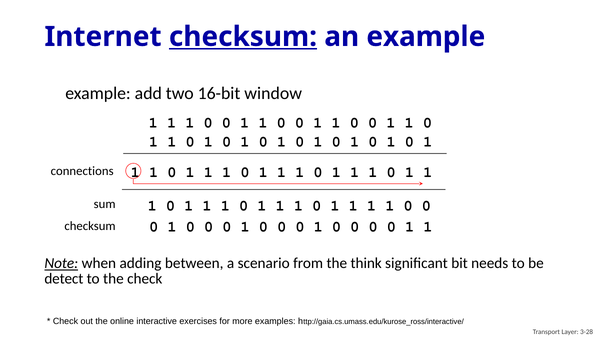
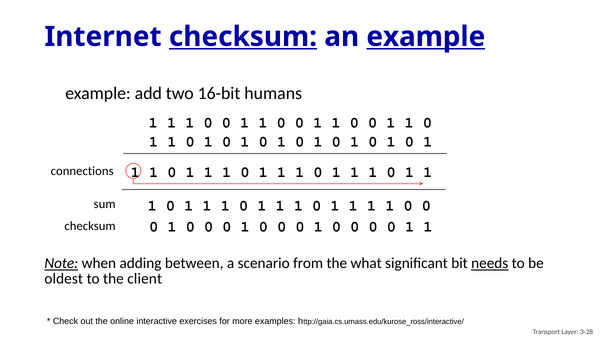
example underline: none -> present (426, 37)
window: window -> humans (273, 93)
think: think -> what (366, 263)
needs underline: none -> present (490, 263)
detect: detect -> oldest (64, 278)
the check: check -> client (145, 278)
